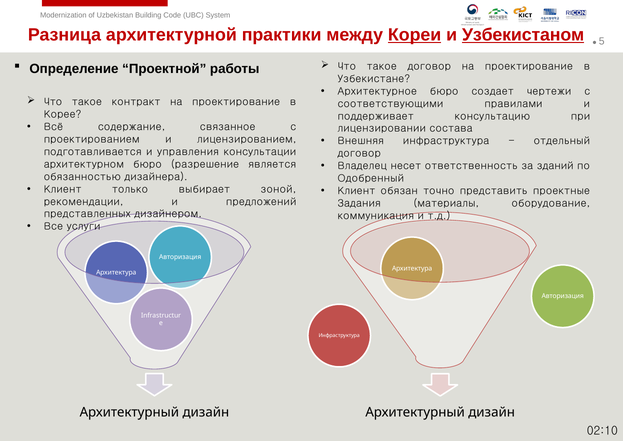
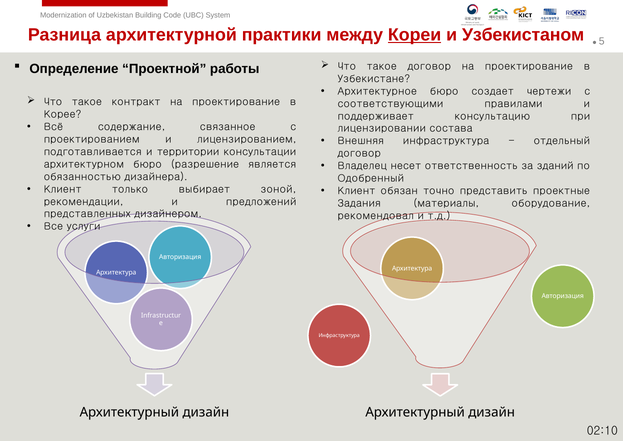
Узбекистаном underline: present -> none (523, 35)
управления: управления -> территории (188, 152)
коммуникация: коммуникация -> рекомендовал (376, 215)
